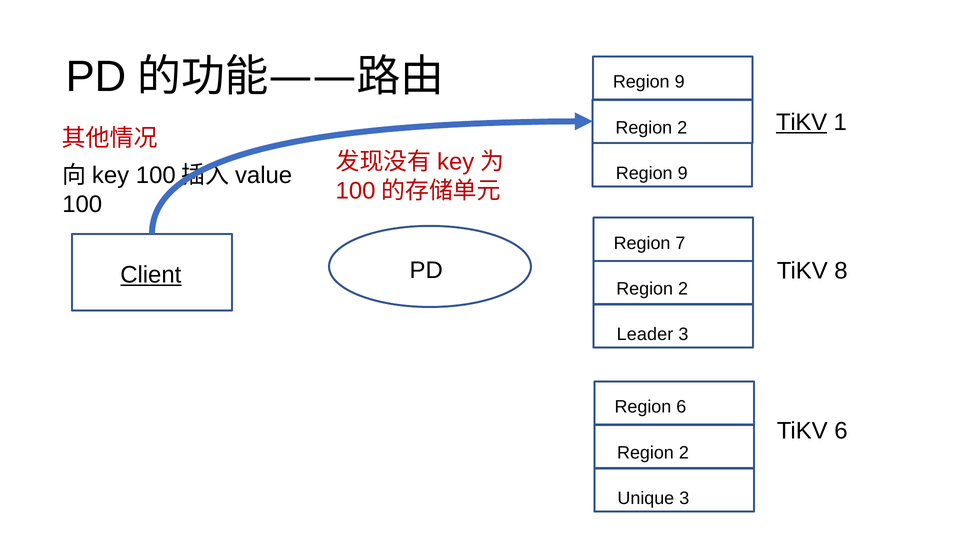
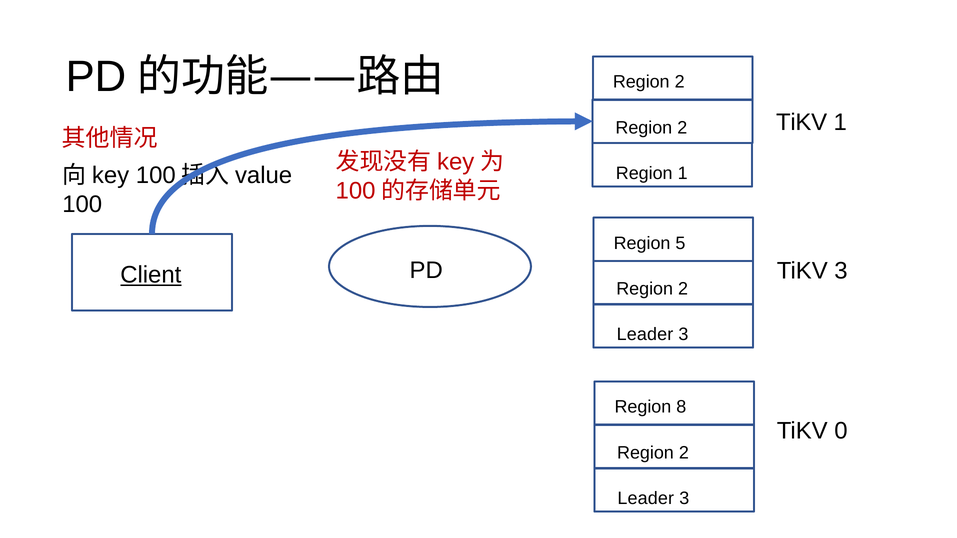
9: 9 -> 2 (680, 82)
TiKV underline: present -> none (802, 123)
9: 9 -> 1 (683, 173)
7: 7 -> 5 (680, 243)
TiKV 8: 8 -> 3 (841, 271)
Region 6: 6 -> 8 (681, 407)
TiKV 6: 6 -> 0 (841, 431)
Unique: Unique -> Leader (646, 498)
